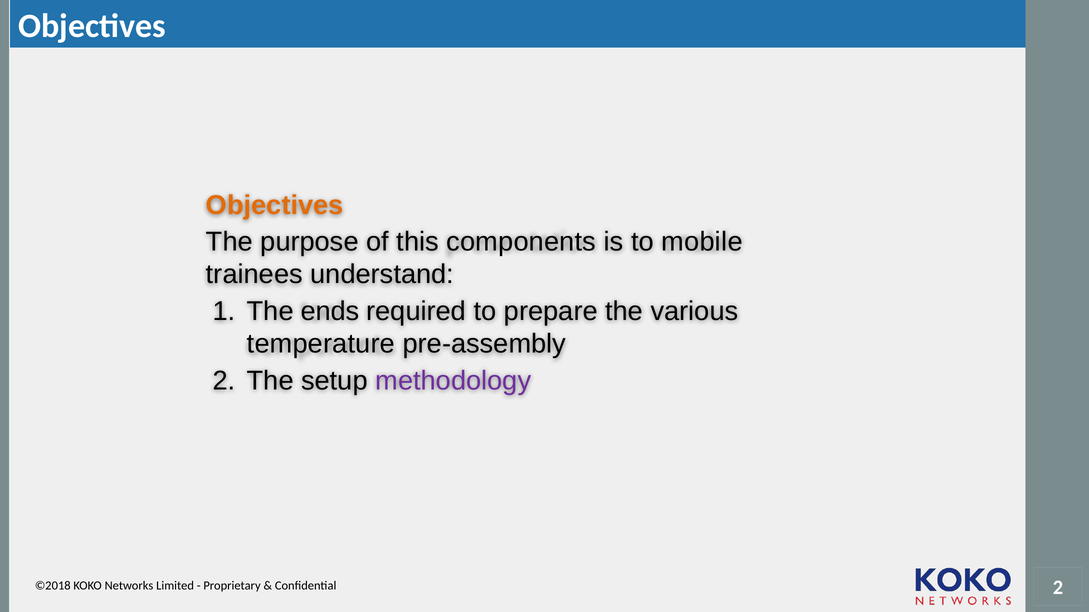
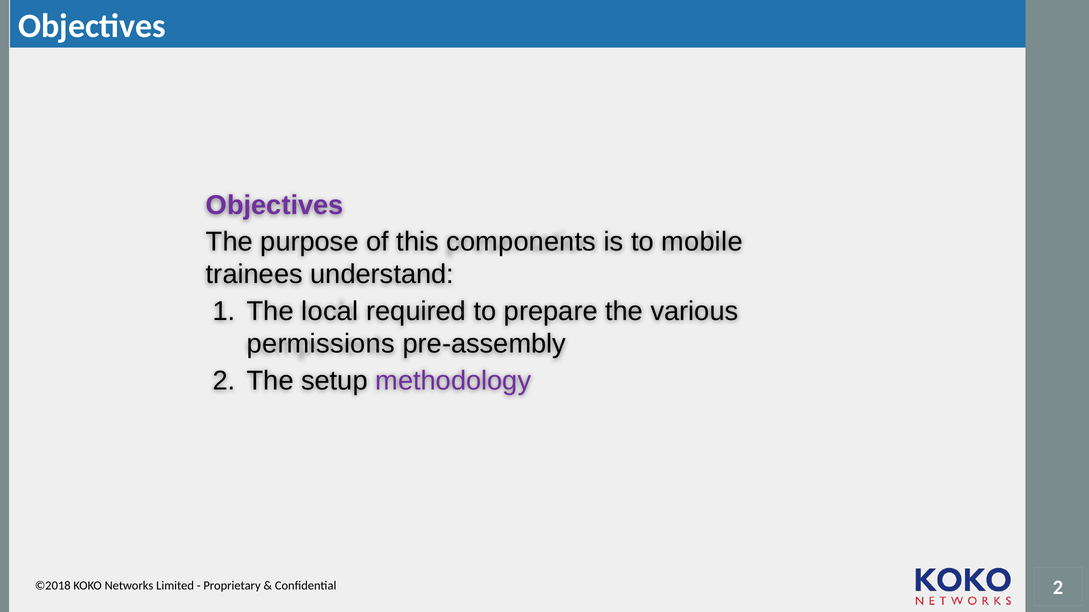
Objectives colour: orange -> purple (275, 205)
ends: ends -> local (330, 312)
temperature: temperature -> permissions (321, 344)
